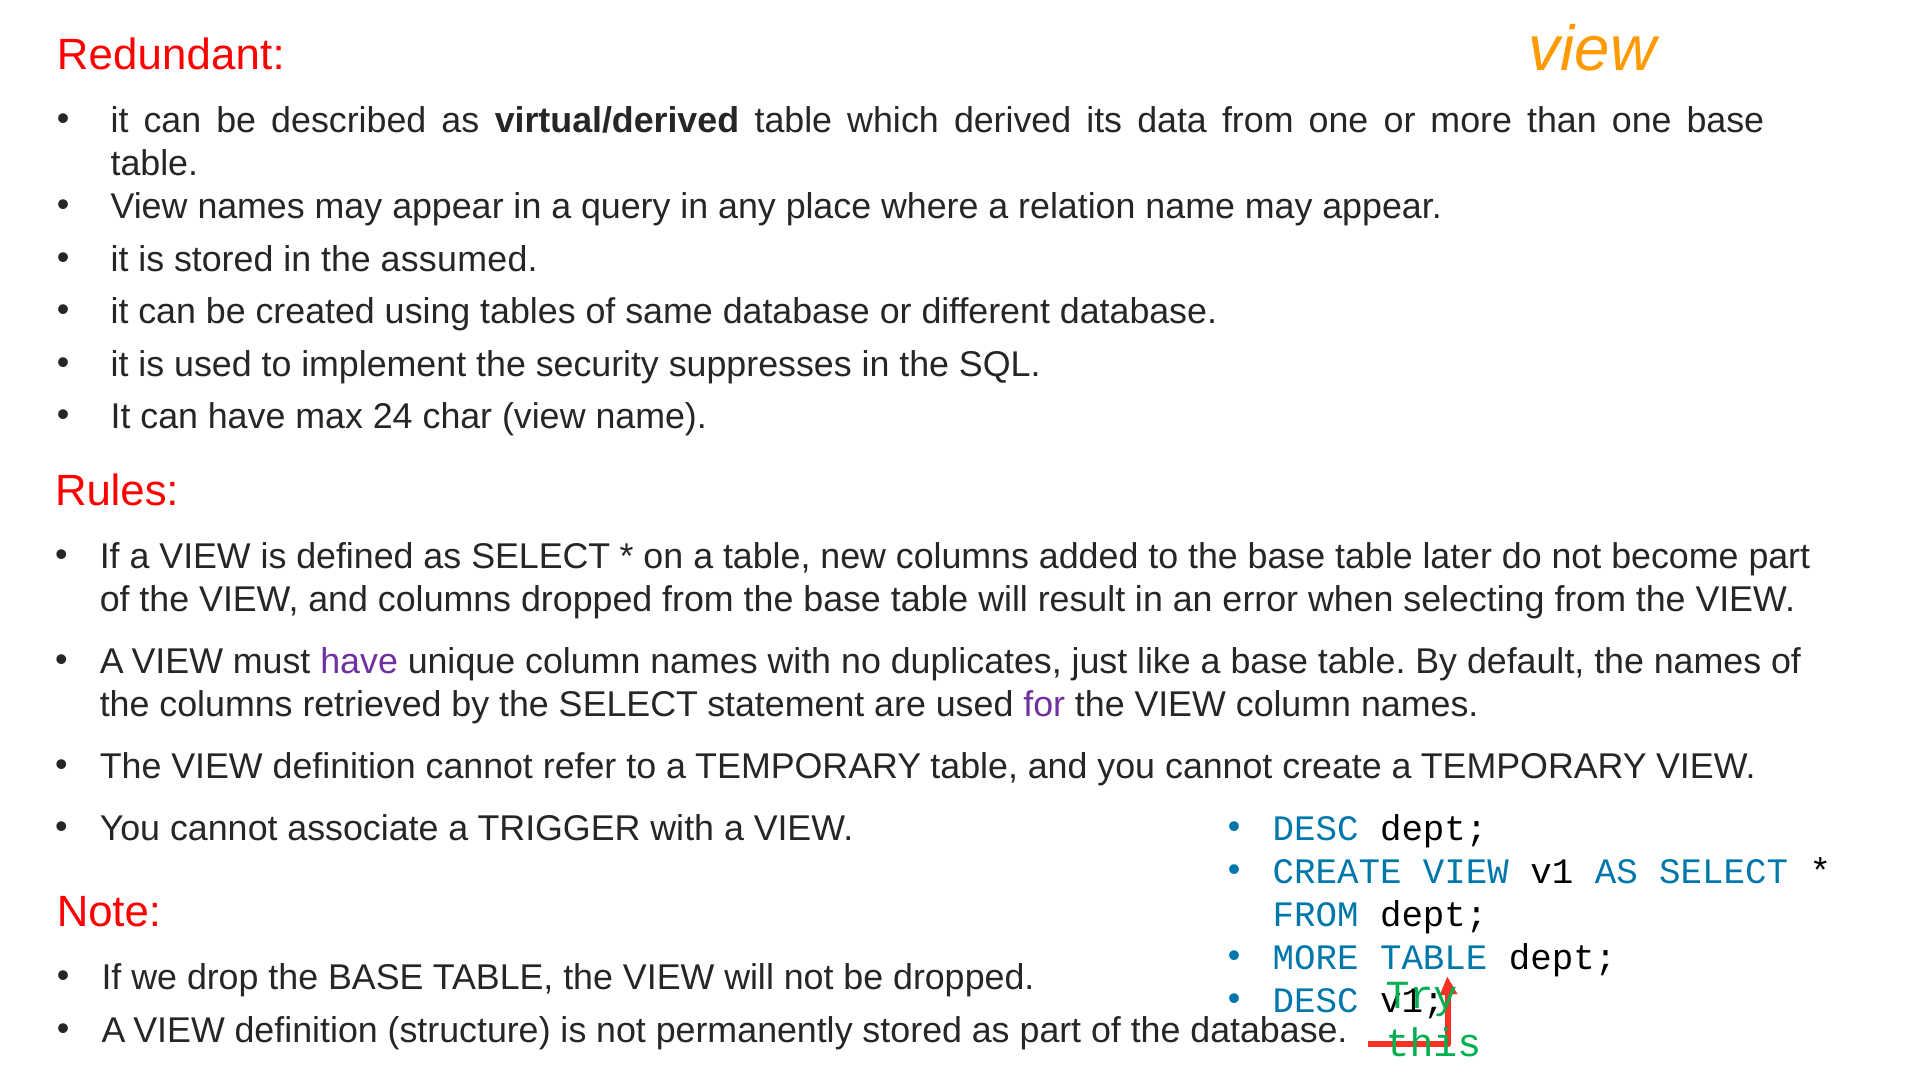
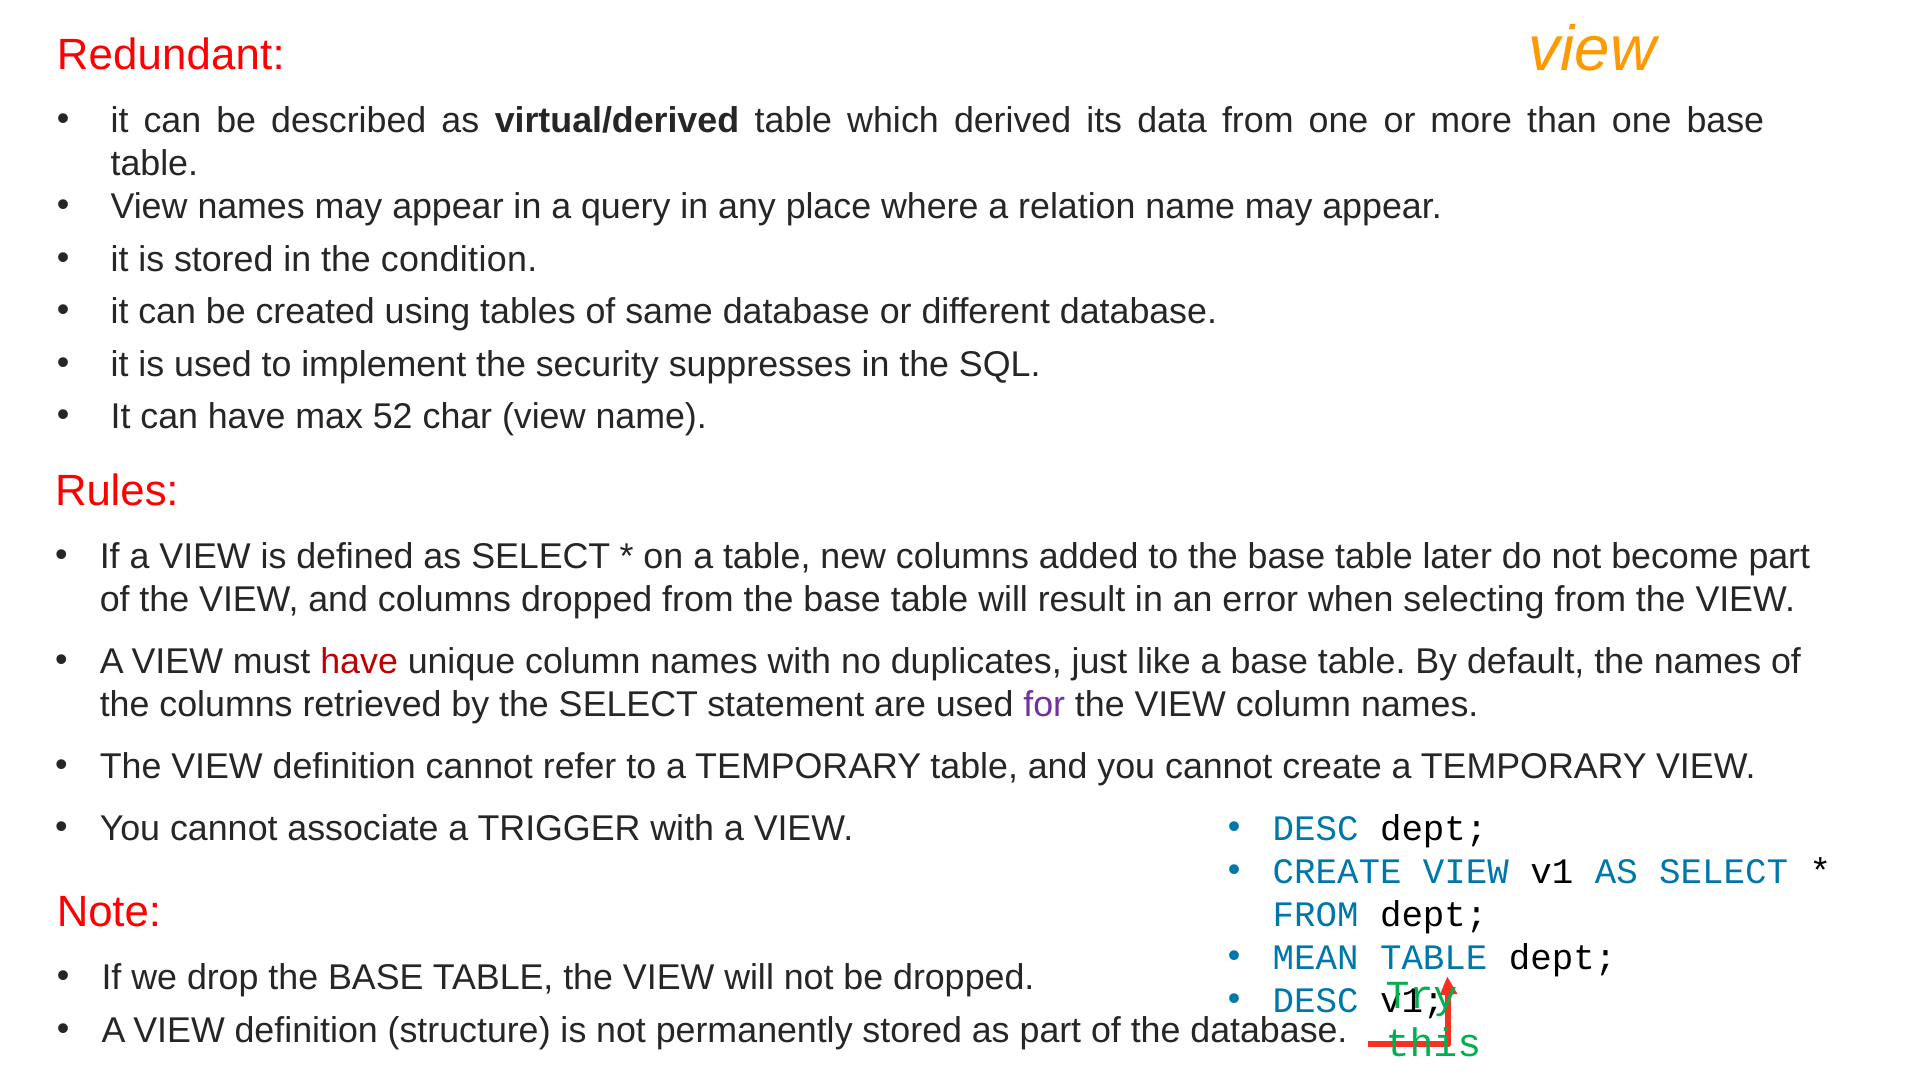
assumed: assumed -> condition (459, 259)
24: 24 -> 52 (393, 417)
have colour: purple -> red (359, 662)
MORE: MORE -> MEAN (1316, 958)
